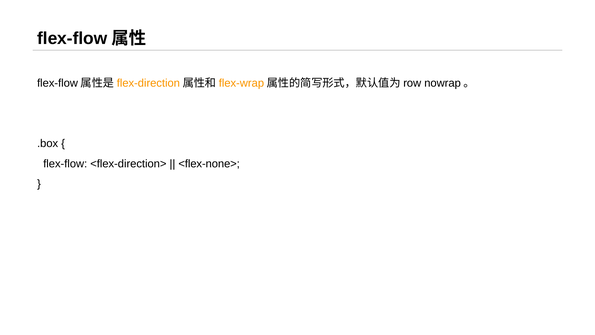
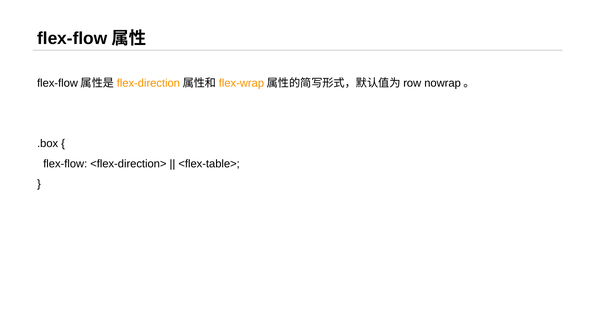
<flex-none>: <flex-none> -> <flex-table> (209, 164)
